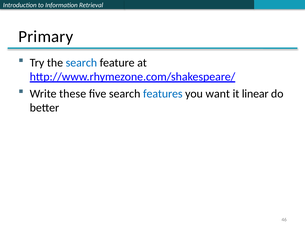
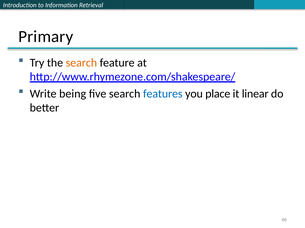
search colour: blue -> orange (81, 63)
these: these -> being (73, 94)
want: want -> place (218, 94)
